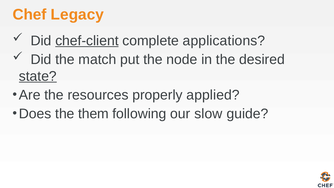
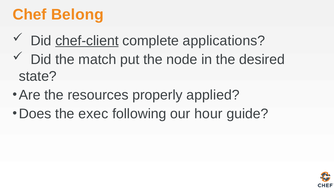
Legacy: Legacy -> Belong (77, 14)
state underline: present -> none (38, 76)
them: them -> exec (93, 114)
slow: slow -> hour (208, 114)
